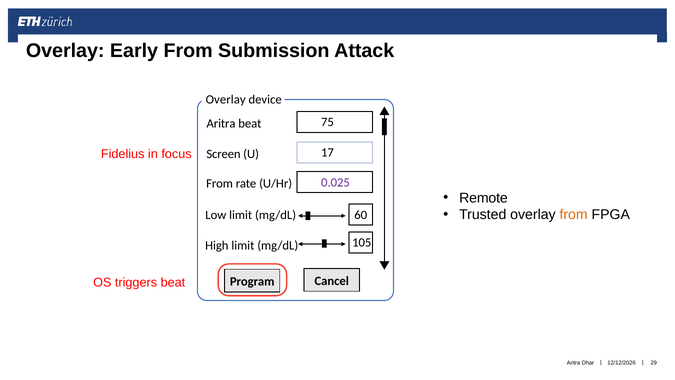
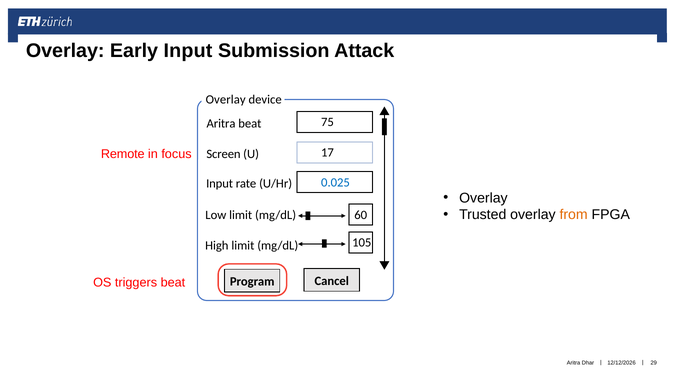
Early From: From -> Input (188, 51)
Fidelius: Fidelius -> Remote (123, 154)
0.025 colour: purple -> blue (335, 183)
From: From -> Input (220, 183)
Remote: Remote -> Overlay (483, 198)
